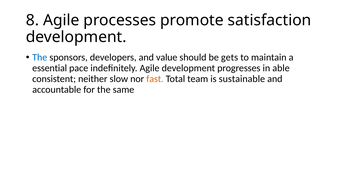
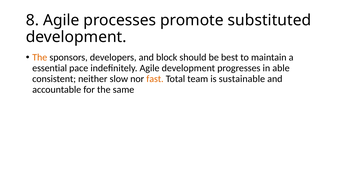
satisfaction: satisfaction -> substituted (269, 20)
The colour: blue -> orange (40, 57)
value: value -> block (167, 57)
gets: gets -> best (230, 57)
